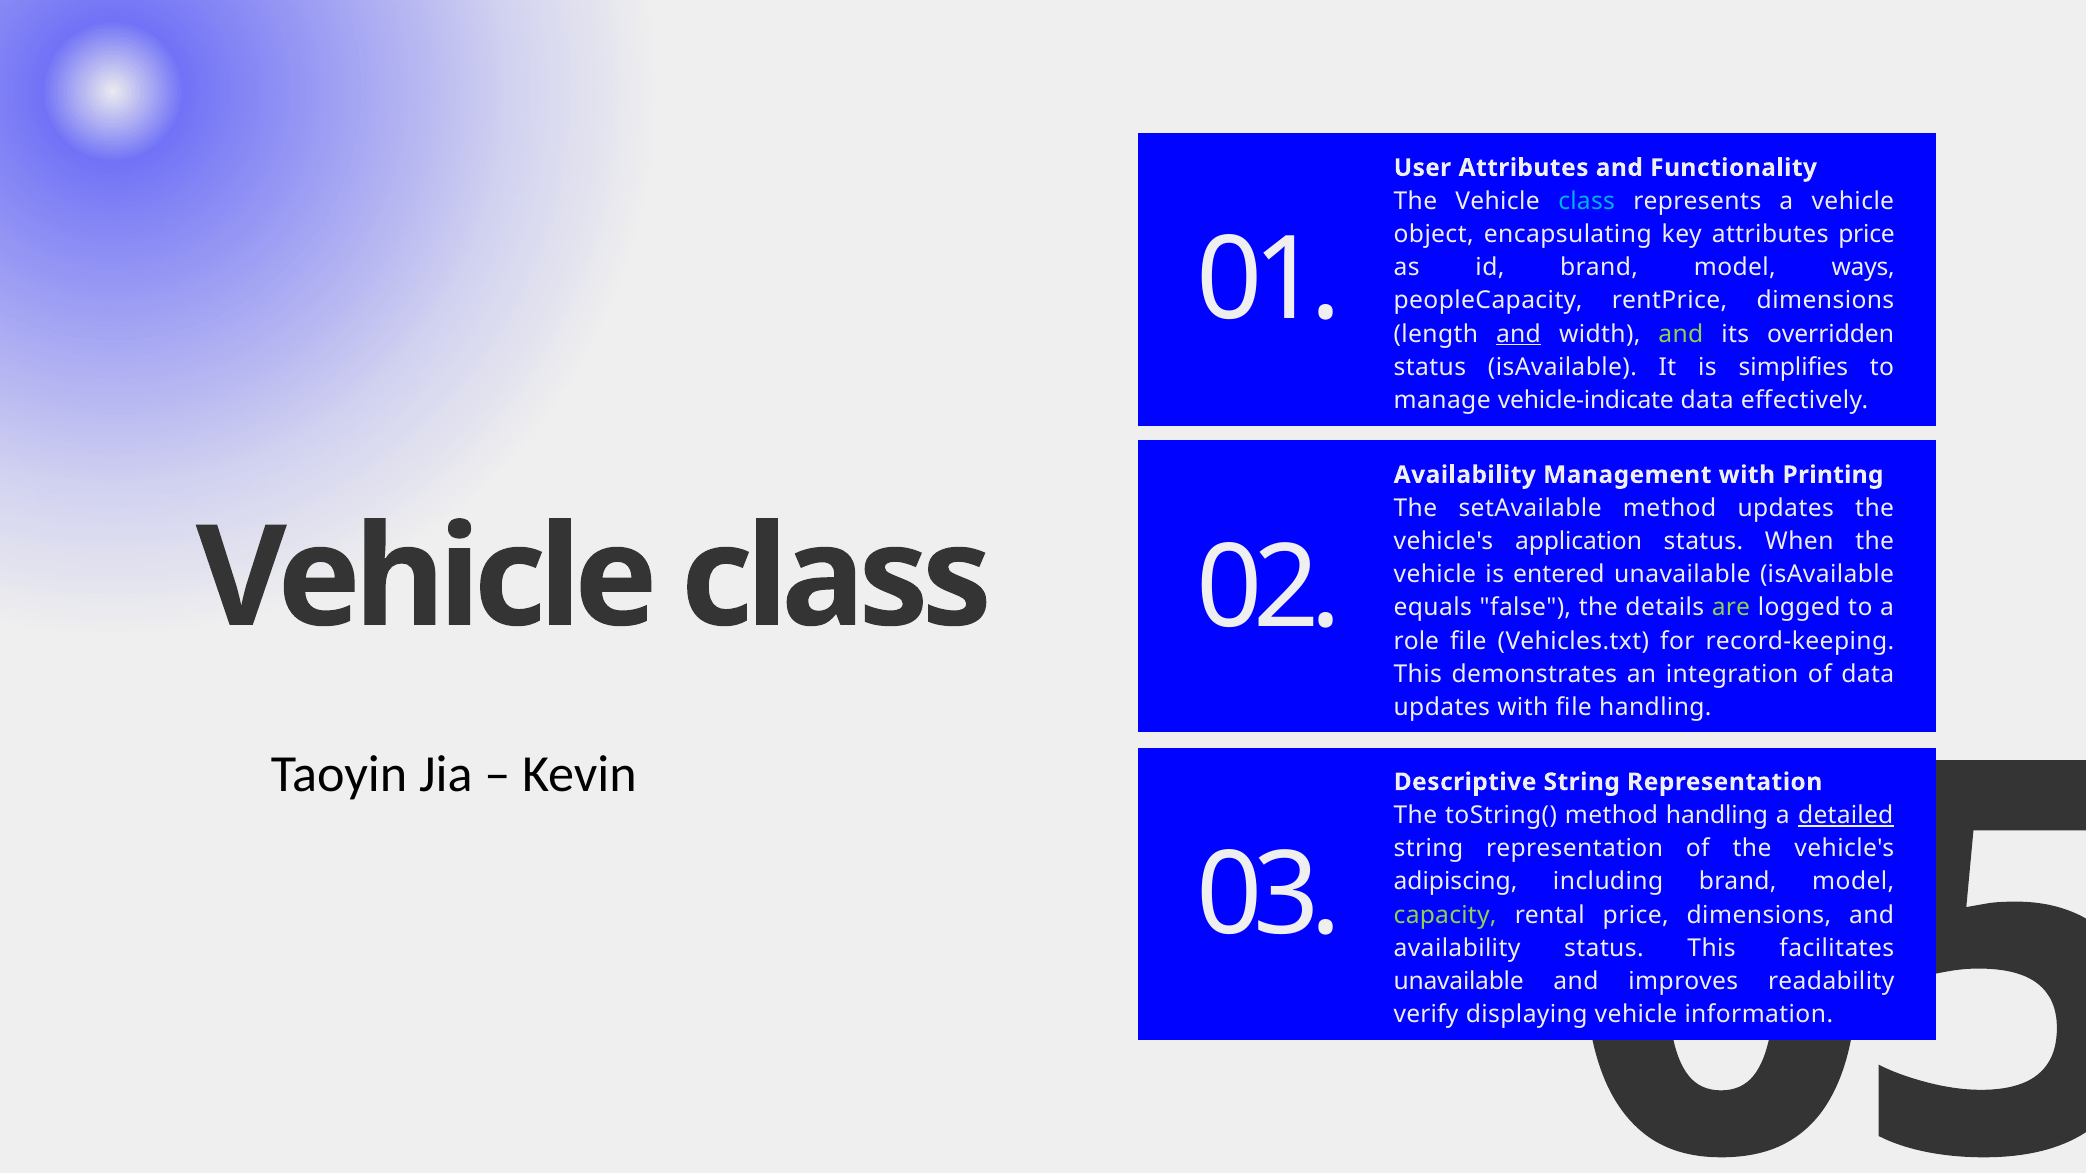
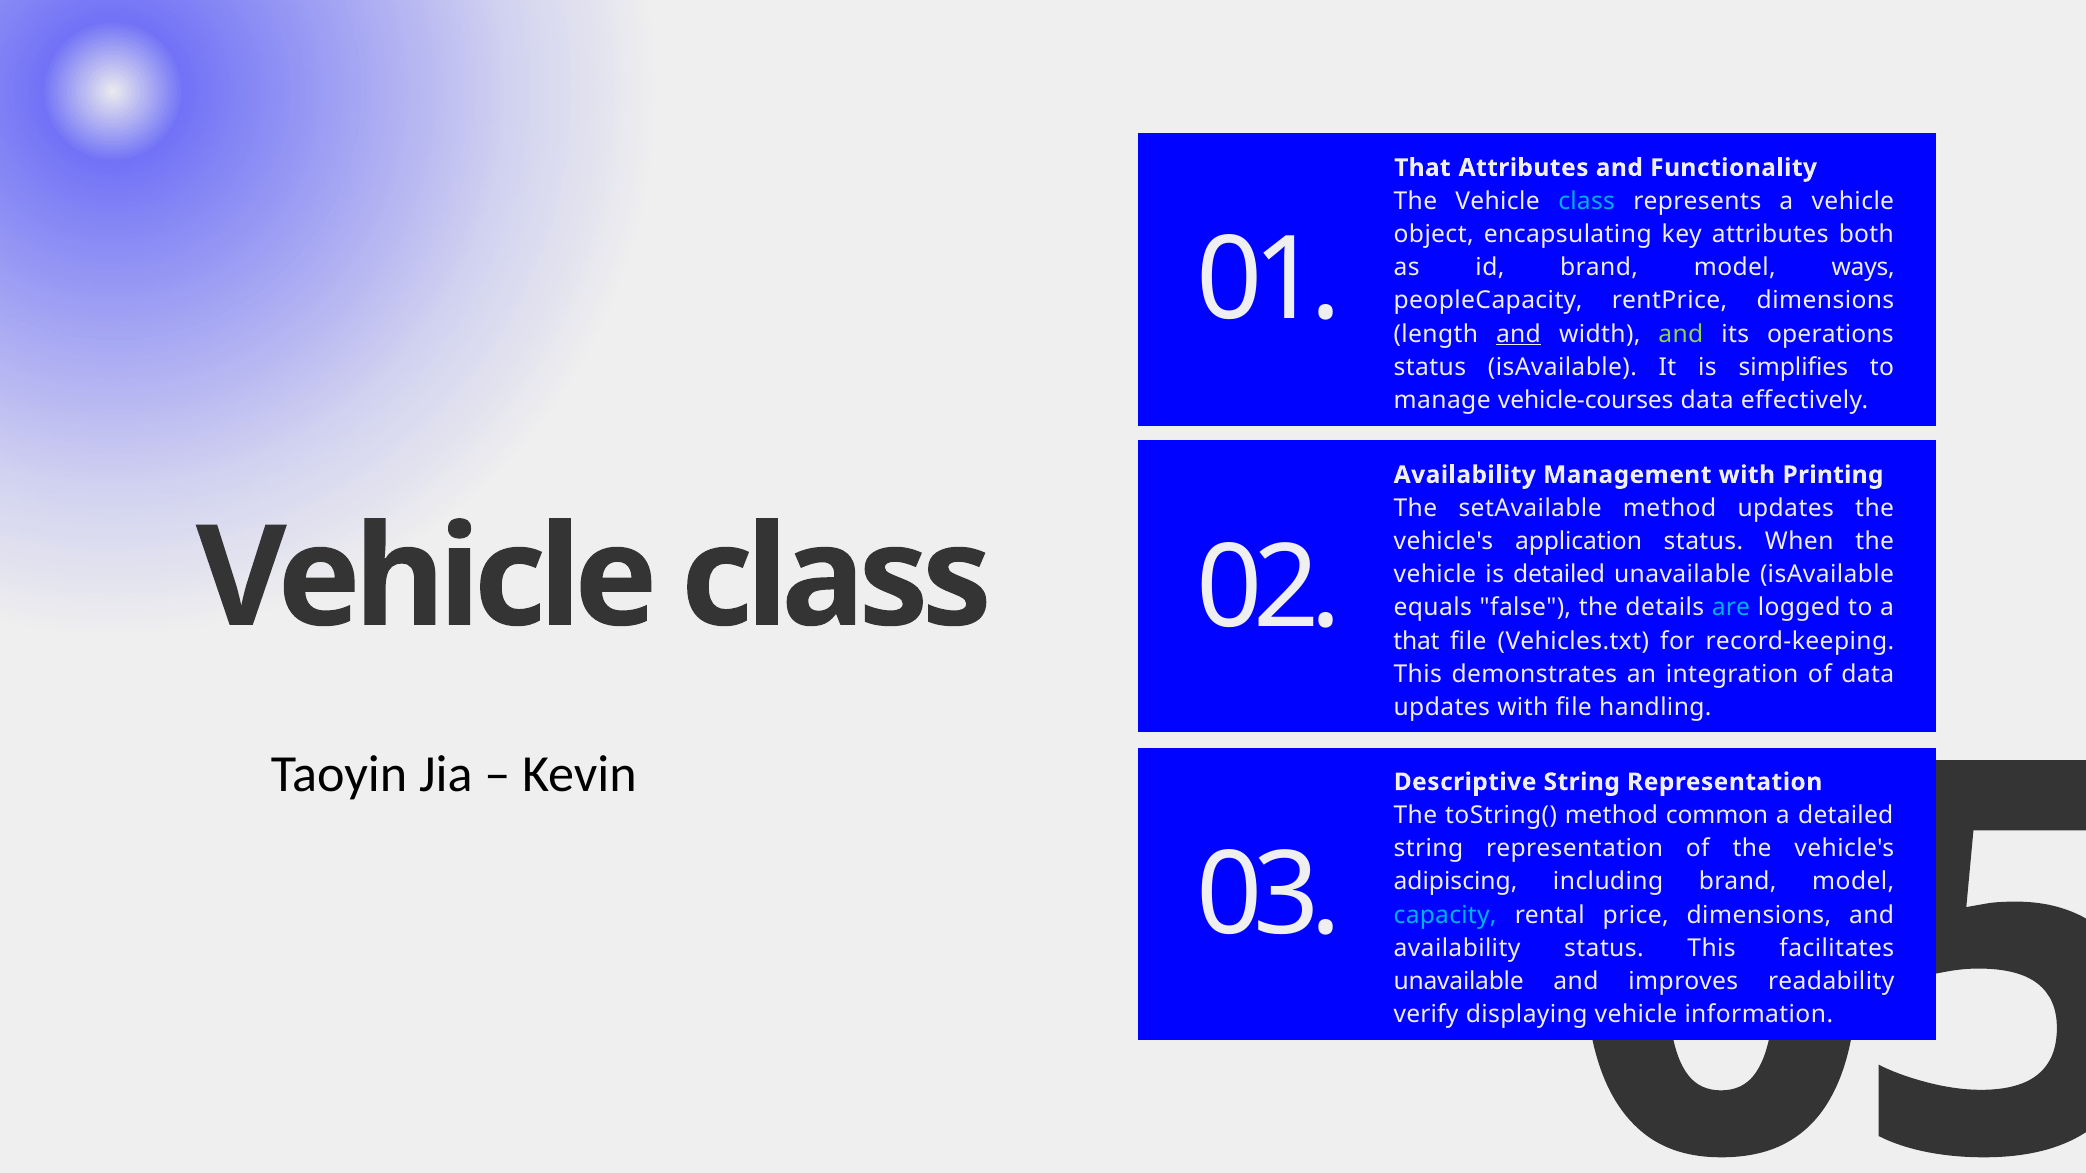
User: User -> That (1422, 168)
attributes price: price -> both (1866, 234)
overridden: overridden -> operations (1830, 334)
vehicle-indicate: vehicle-indicate -> vehicle-courses (1586, 401)
is entered: entered -> detailed (1559, 575)
are colour: light green -> light blue (1731, 608)
role: role -> that (1416, 641)
method handling: handling -> common (1717, 815)
detailed underline: present -> none (1846, 815)
capacity colour: light green -> light blue (1445, 915)
